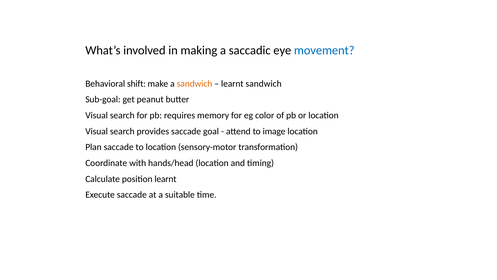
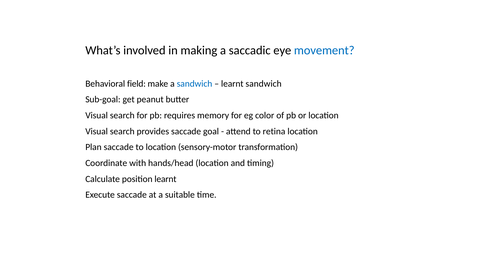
shift: shift -> field (136, 84)
sandwich colour: orange -> blue (195, 84)
image: image -> retina (274, 131)
